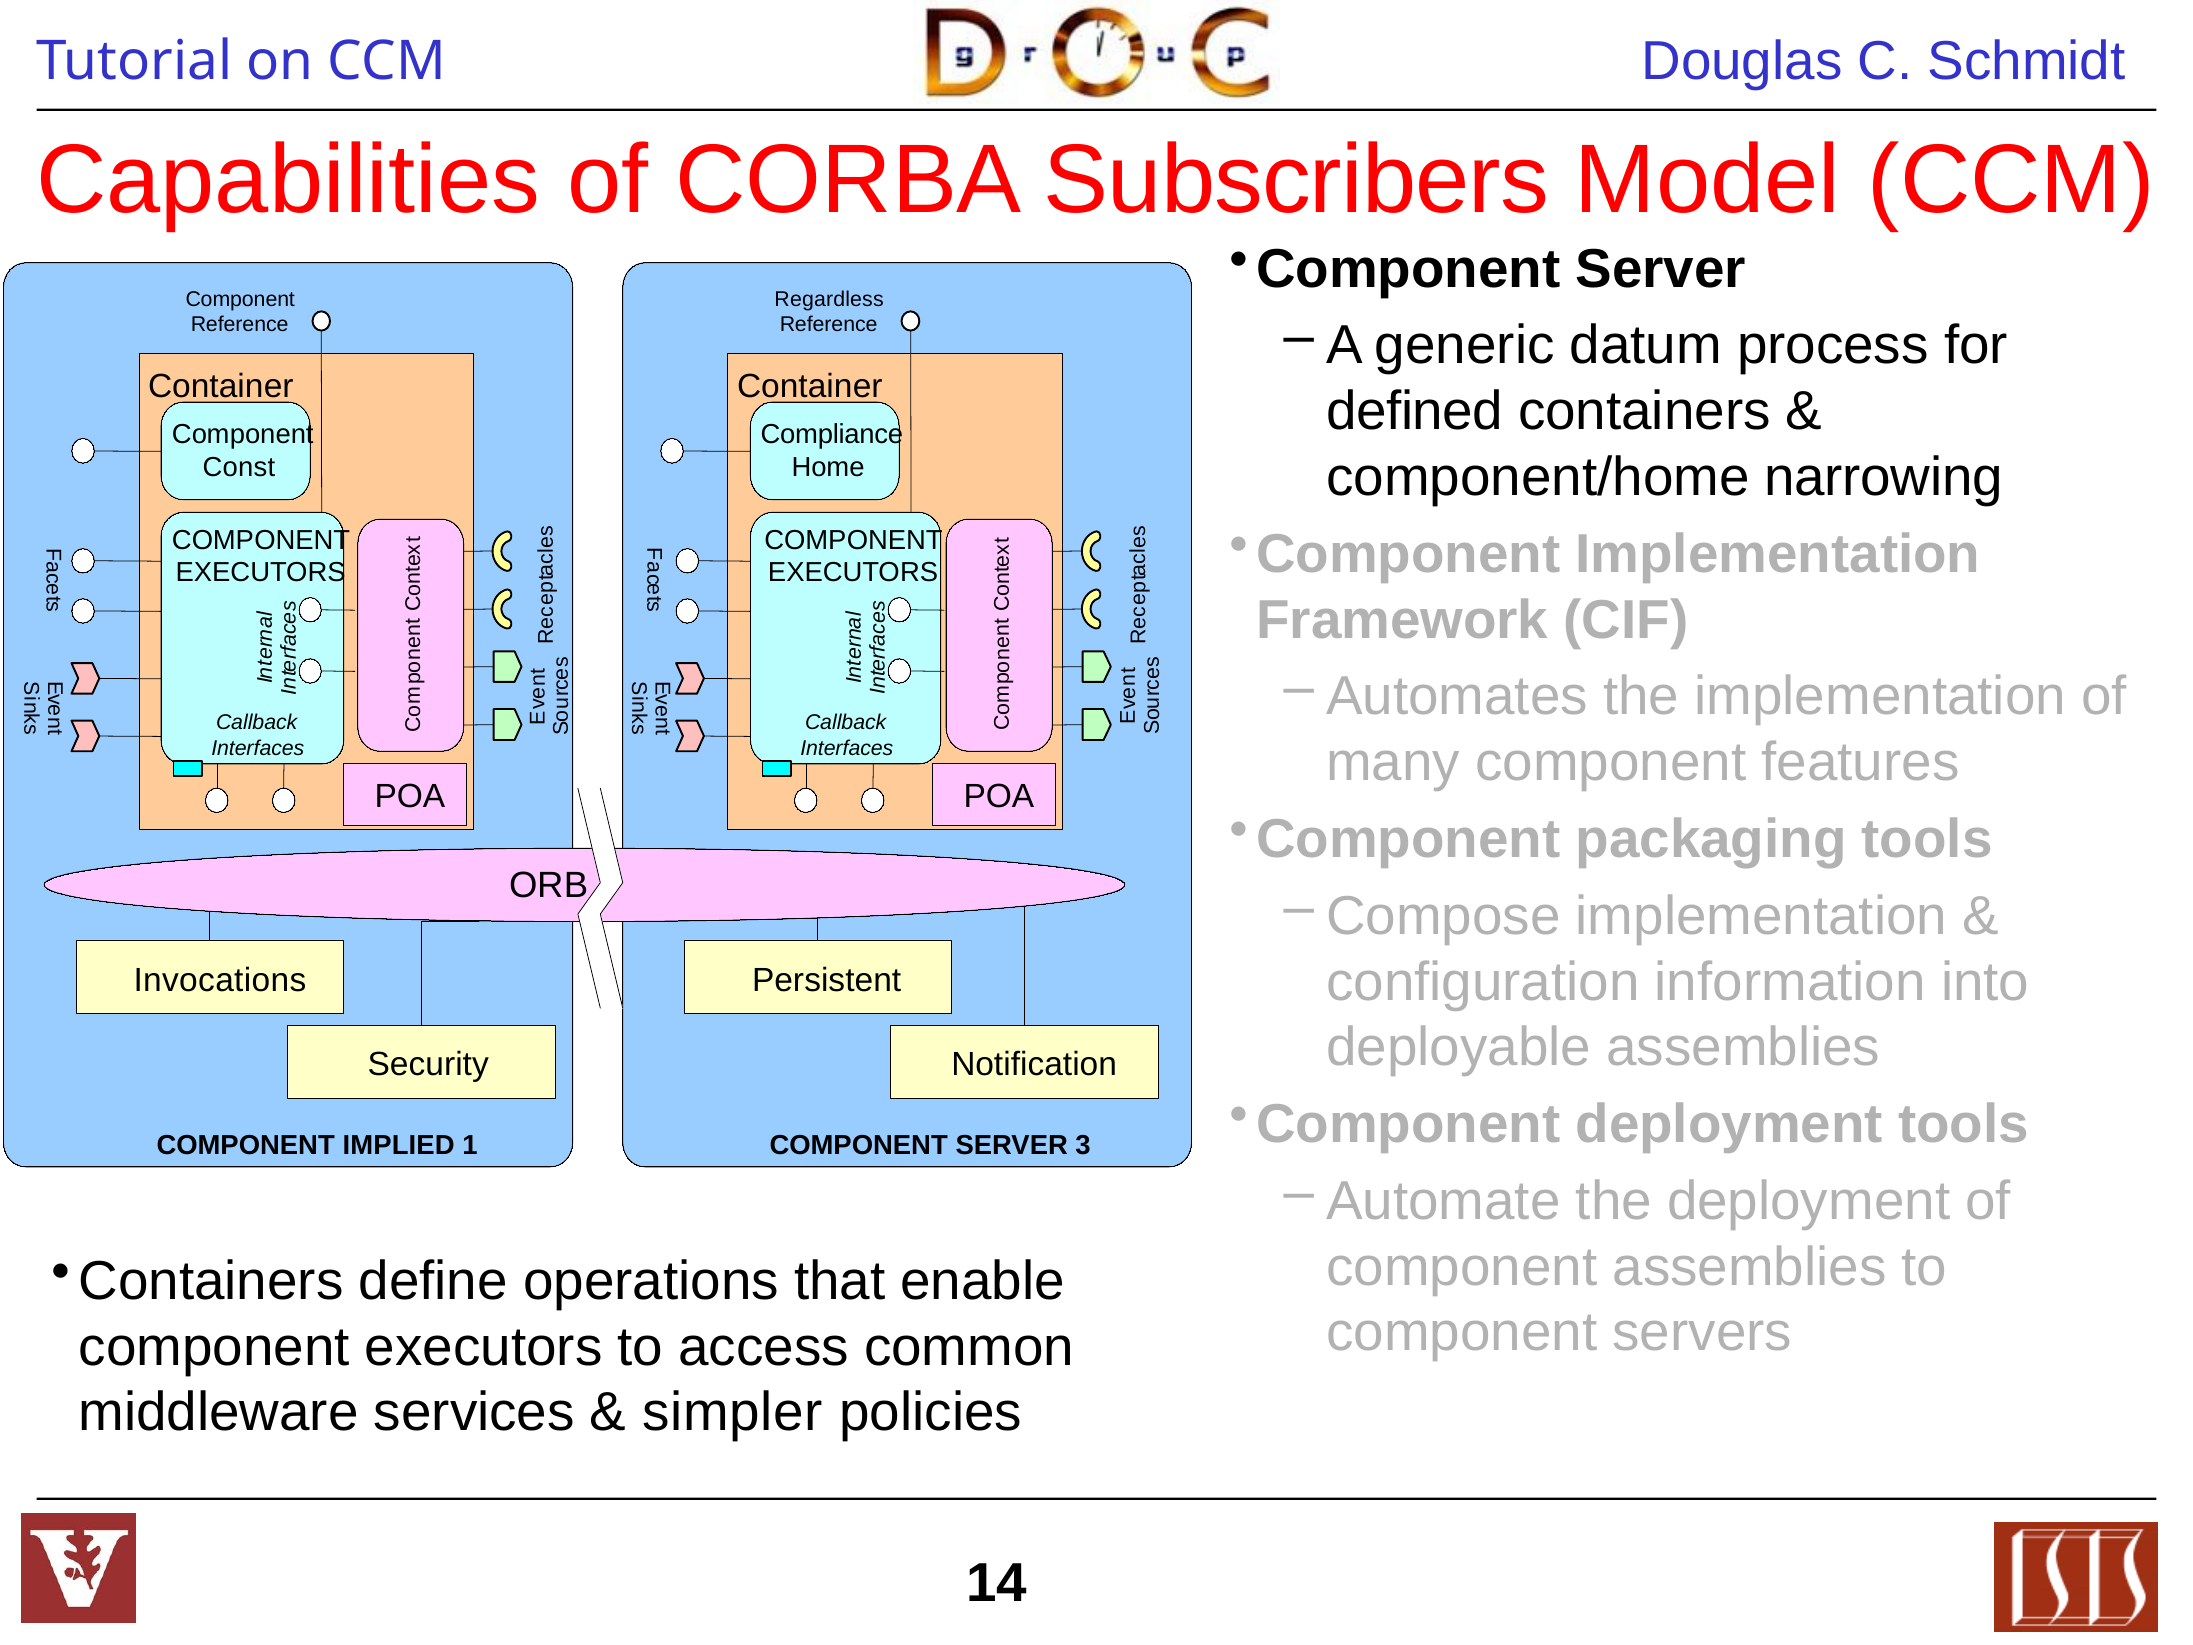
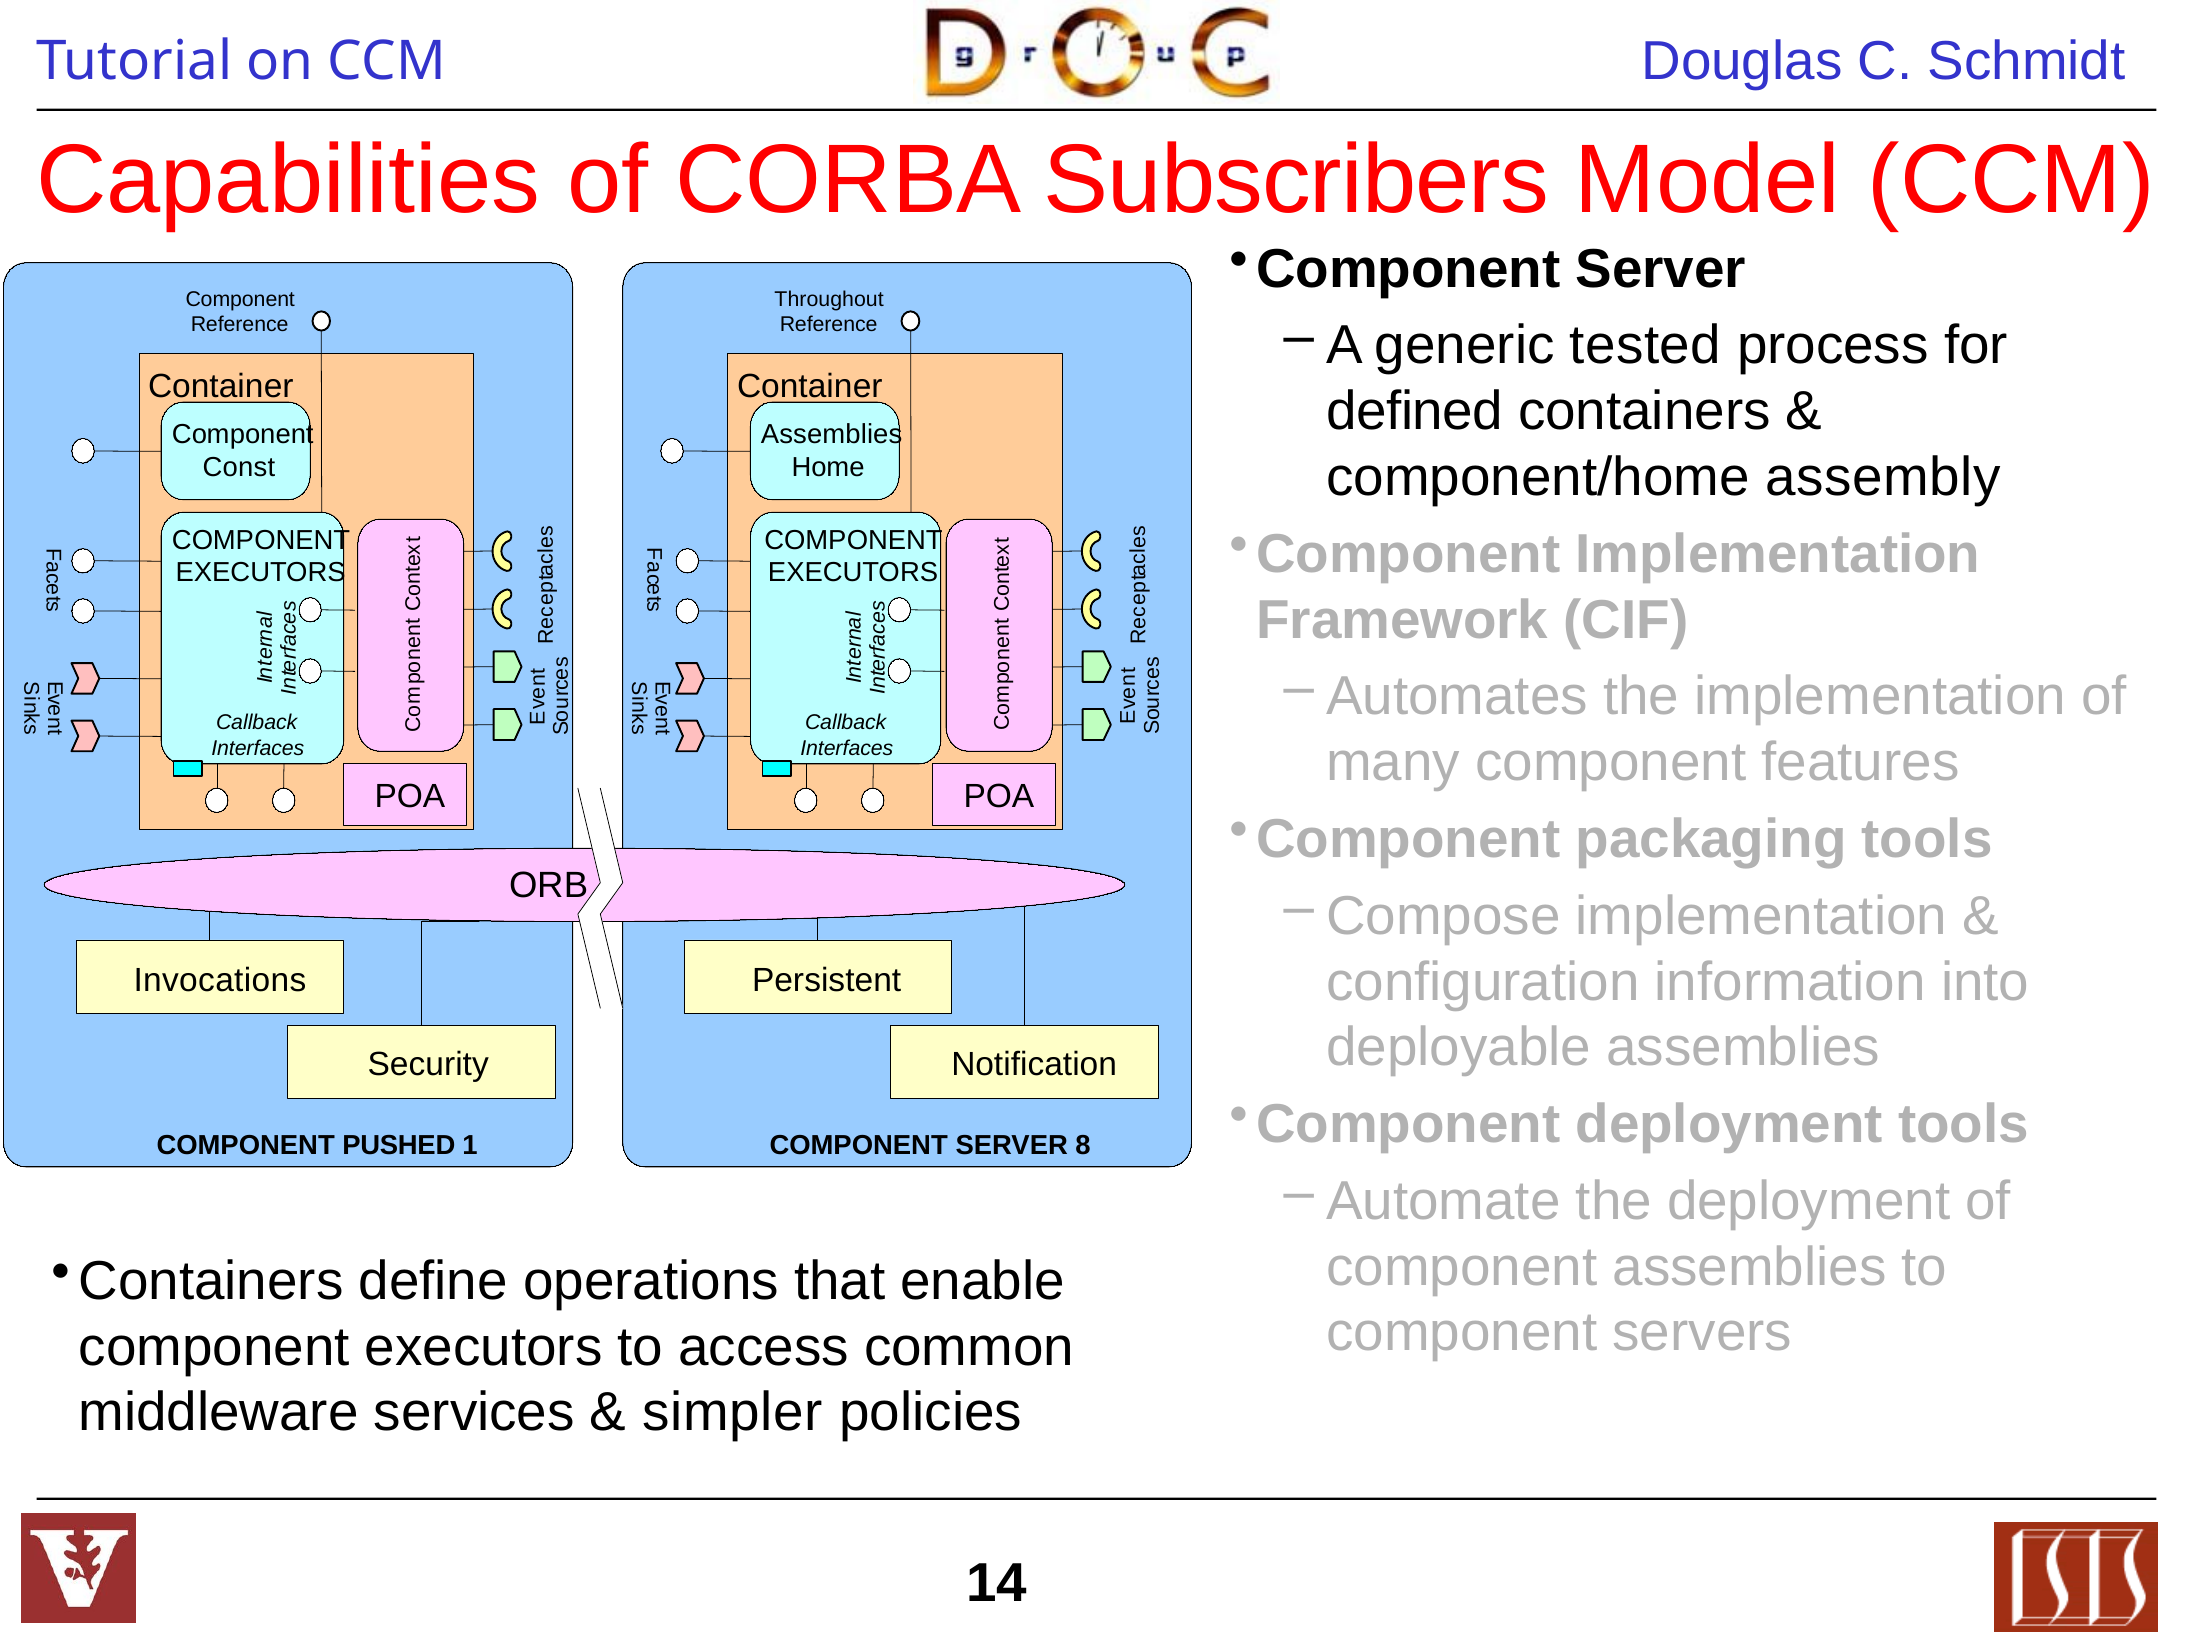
Regardless: Regardless -> Throughout (829, 299)
datum: datum -> tested (1646, 346)
Compliance: Compliance -> Assemblies (832, 435)
narrowing: narrowing -> assembly (1883, 477)
IMPLIED: IMPLIED -> PUSHED (399, 1145)
3: 3 -> 8 (1083, 1145)
